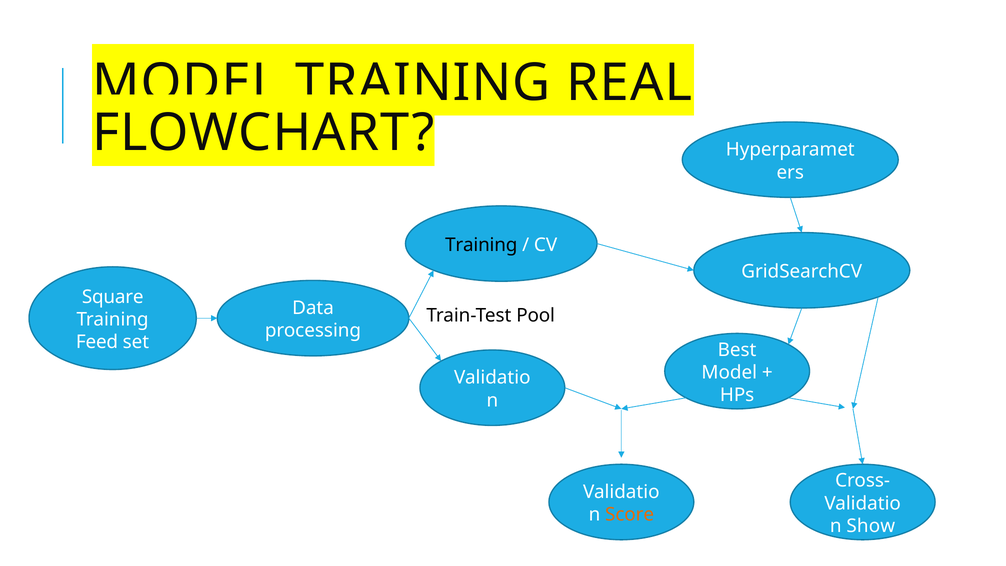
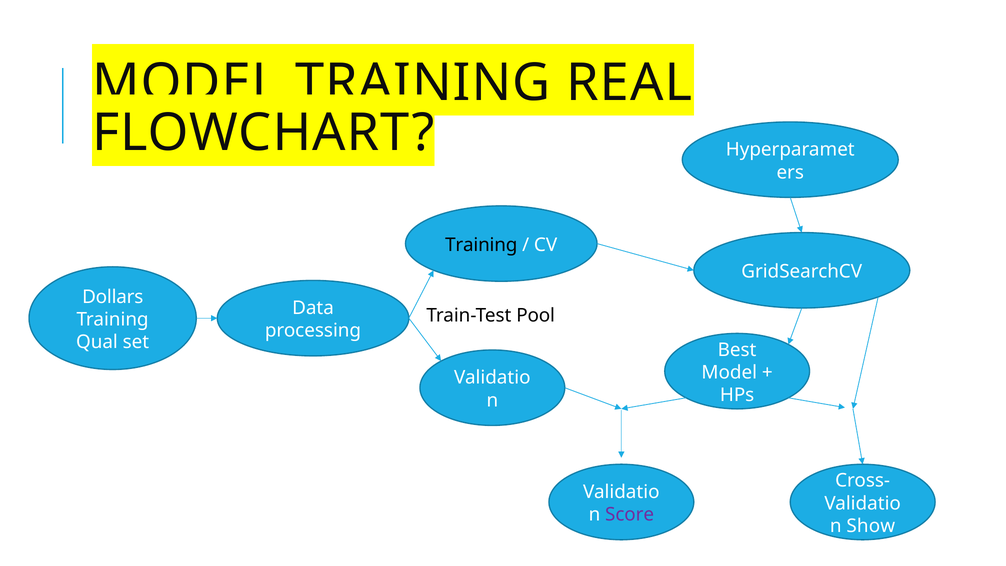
Square: Square -> Dollars (113, 297)
Feed: Feed -> Qual (97, 342)
Score colour: orange -> purple (630, 514)
